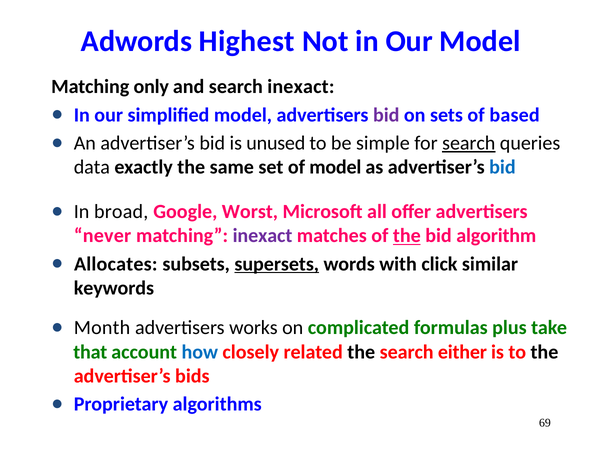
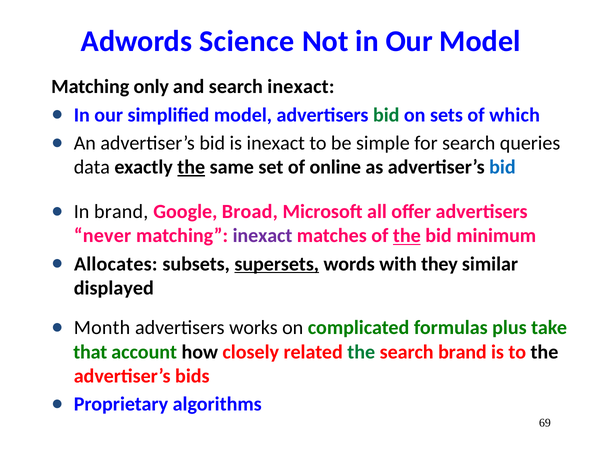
Highest: Highest -> Science (247, 41)
bid colour: purple -> green (386, 115)
based: based -> which (515, 115)
is unused: unused -> inexact (276, 143)
search underline: present -> none (469, 143)
the underline: none -> present (191, 167)
of model: model -> online (335, 167)
In broad: broad -> brand (121, 211)
Worst: Worst -> Broad (250, 211)
algorithm: algorithm -> minimum (496, 236)
click: click -> they (440, 264)
keywords: keywords -> displayed (114, 288)
how colour: blue -> black (200, 352)
the colour: black -> green (361, 352)
search either: either -> brand (462, 352)
